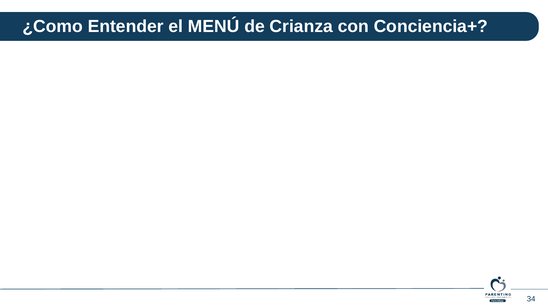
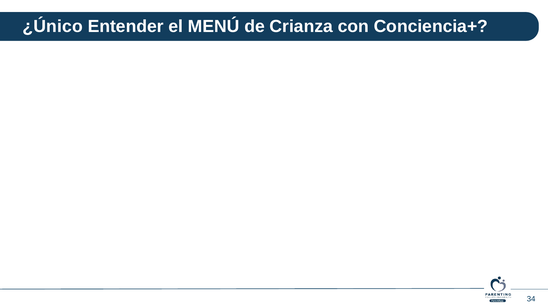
¿Como: ¿Como -> ¿Único (53, 26)
